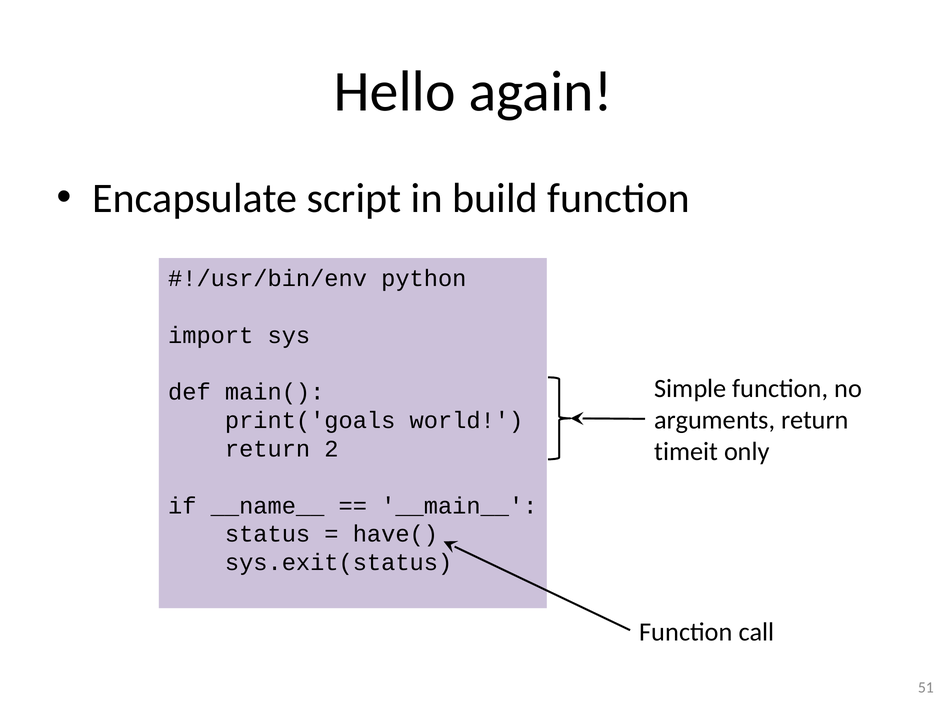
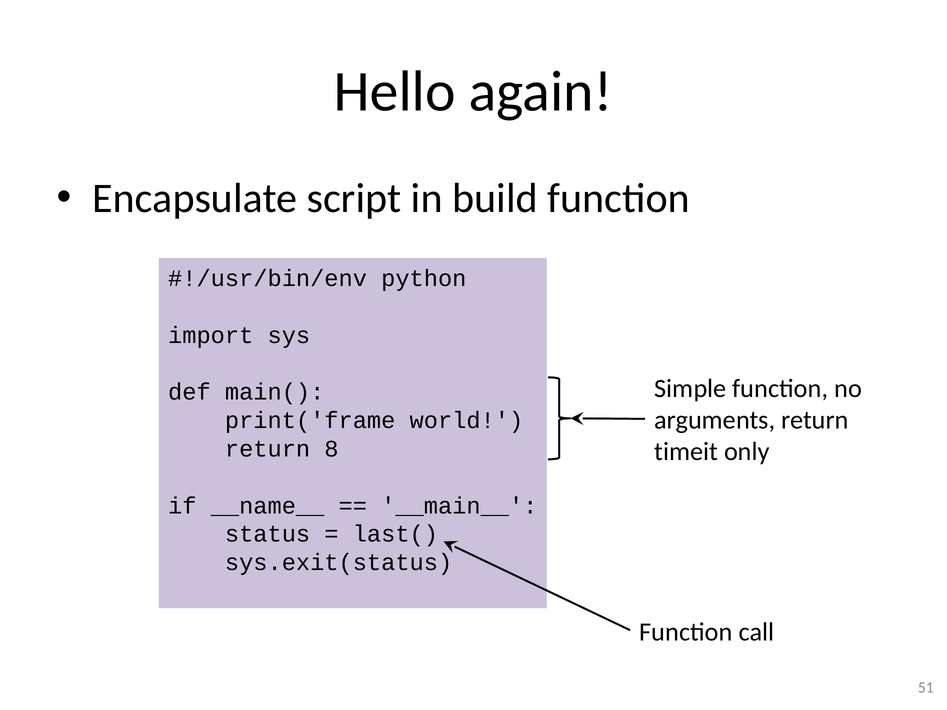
print('goals: print('goals -> print('frame (310, 421)
2: 2 -> 8 (331, 449)
have(: have( -> last( (395, 534)
